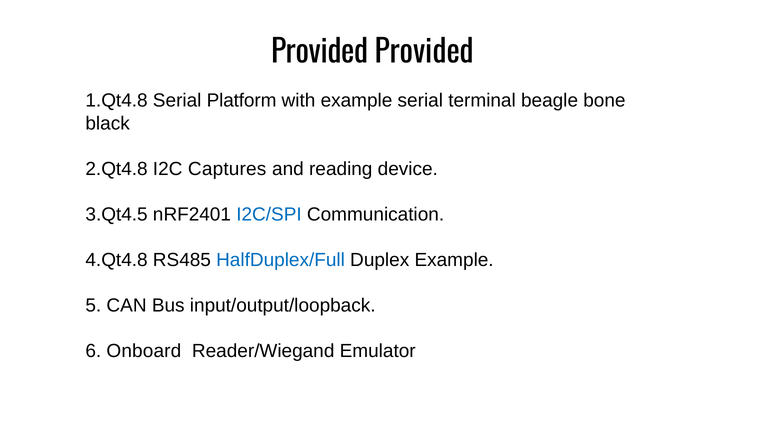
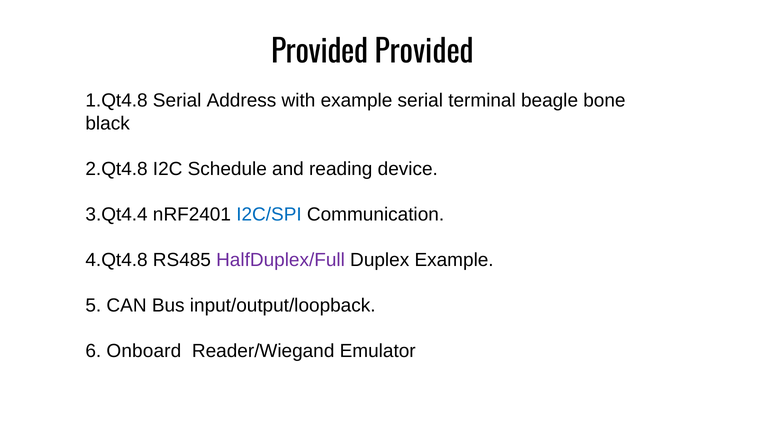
Platform: Platform -> Address (241, 101)
Captures: Captures -> Schedule (227, 169)
3.Qt4.5: 3.Qt4.5 -> 3.Qt4.4 (117, 215)
HalfDuplex/Full colour: blue -> purple (281, 260)
